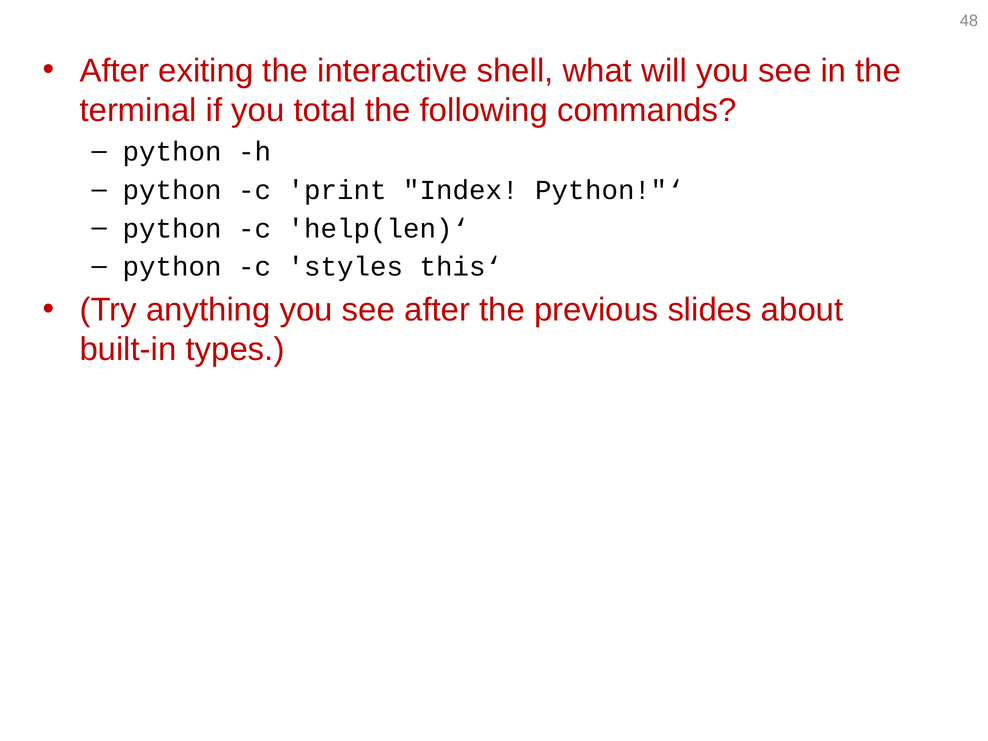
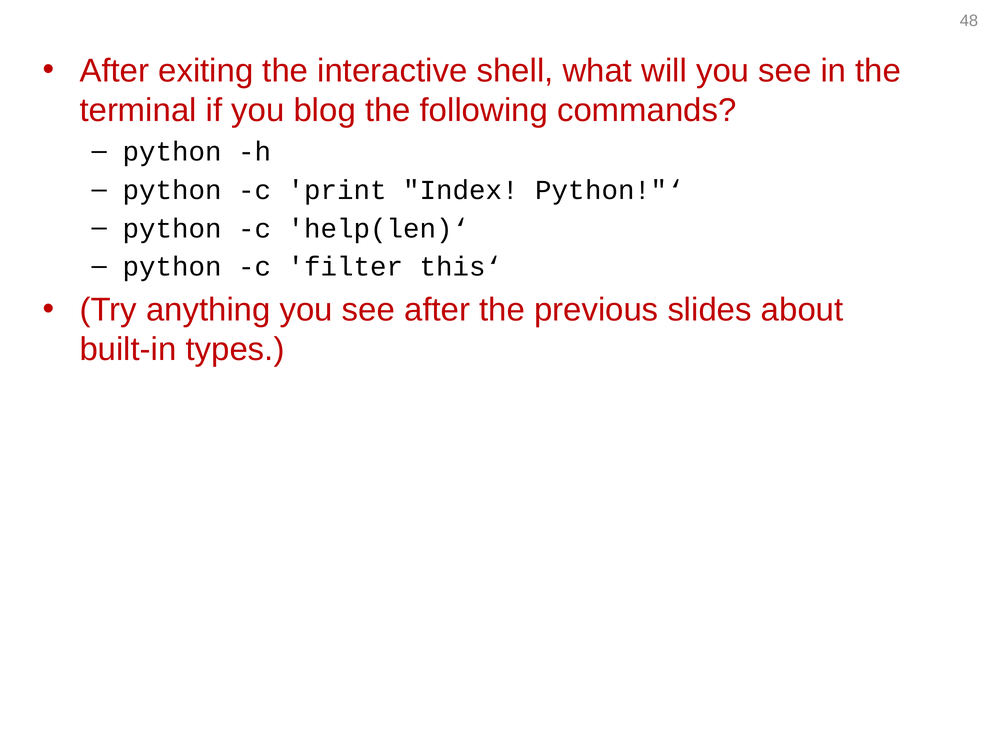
total: total -> blog (325, 110)
styles: styles -> filter (346, 267)
